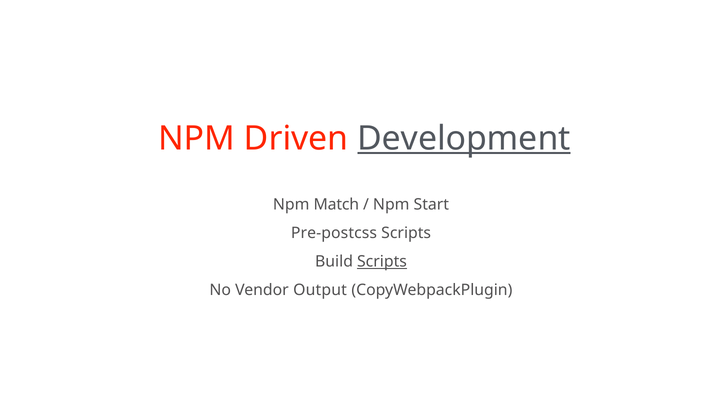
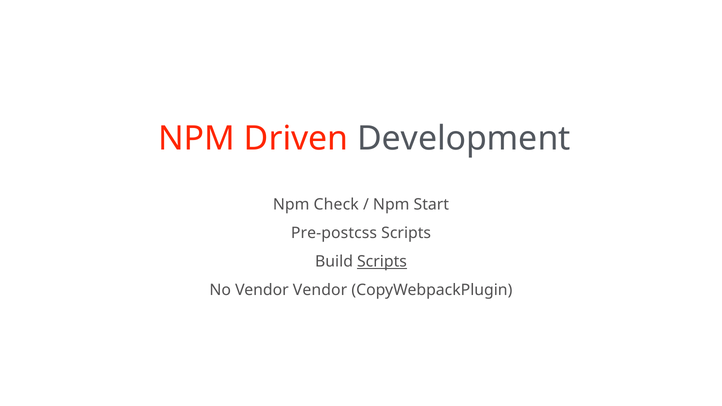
Development underline: present -> none (464, 138)
Match: Match -> Check (336, 205)
Vendor Output: Output -> Vendor (320, 290)
